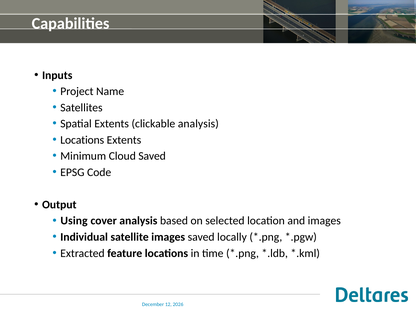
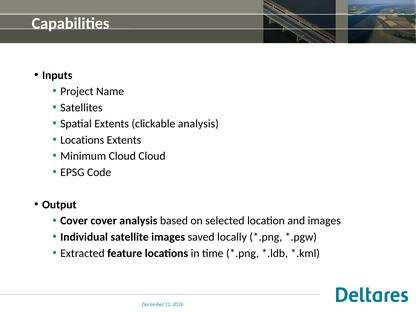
Cloud Saved: Saved -> Cloud (152, 156)
Using: Using -> Cover (74, 221)
